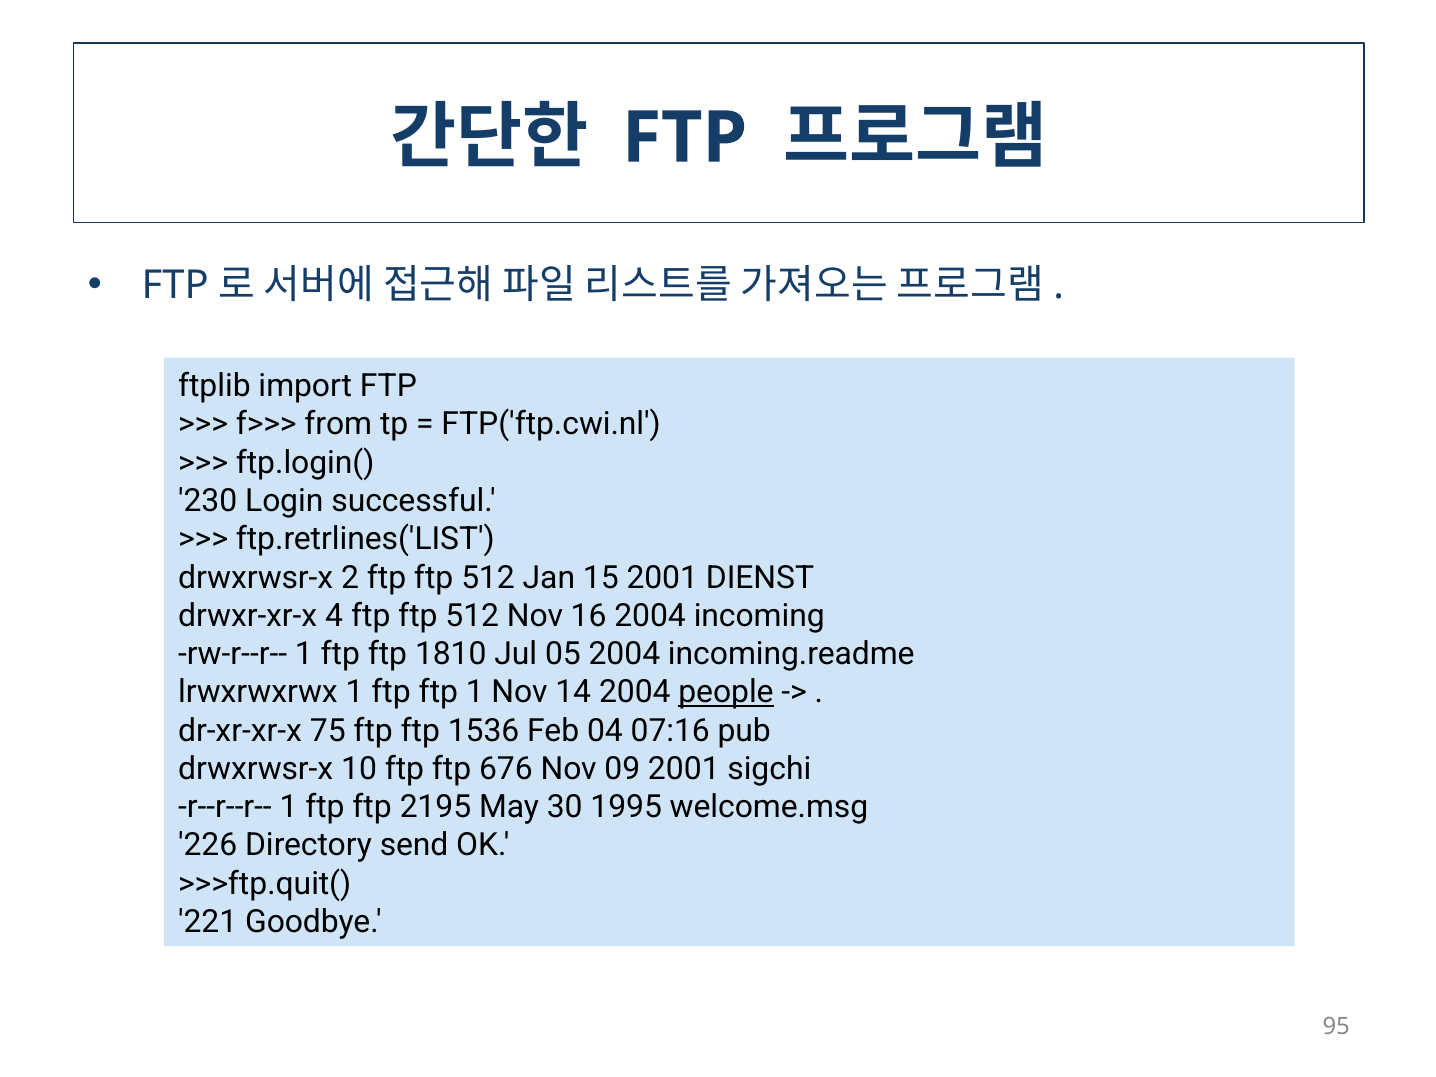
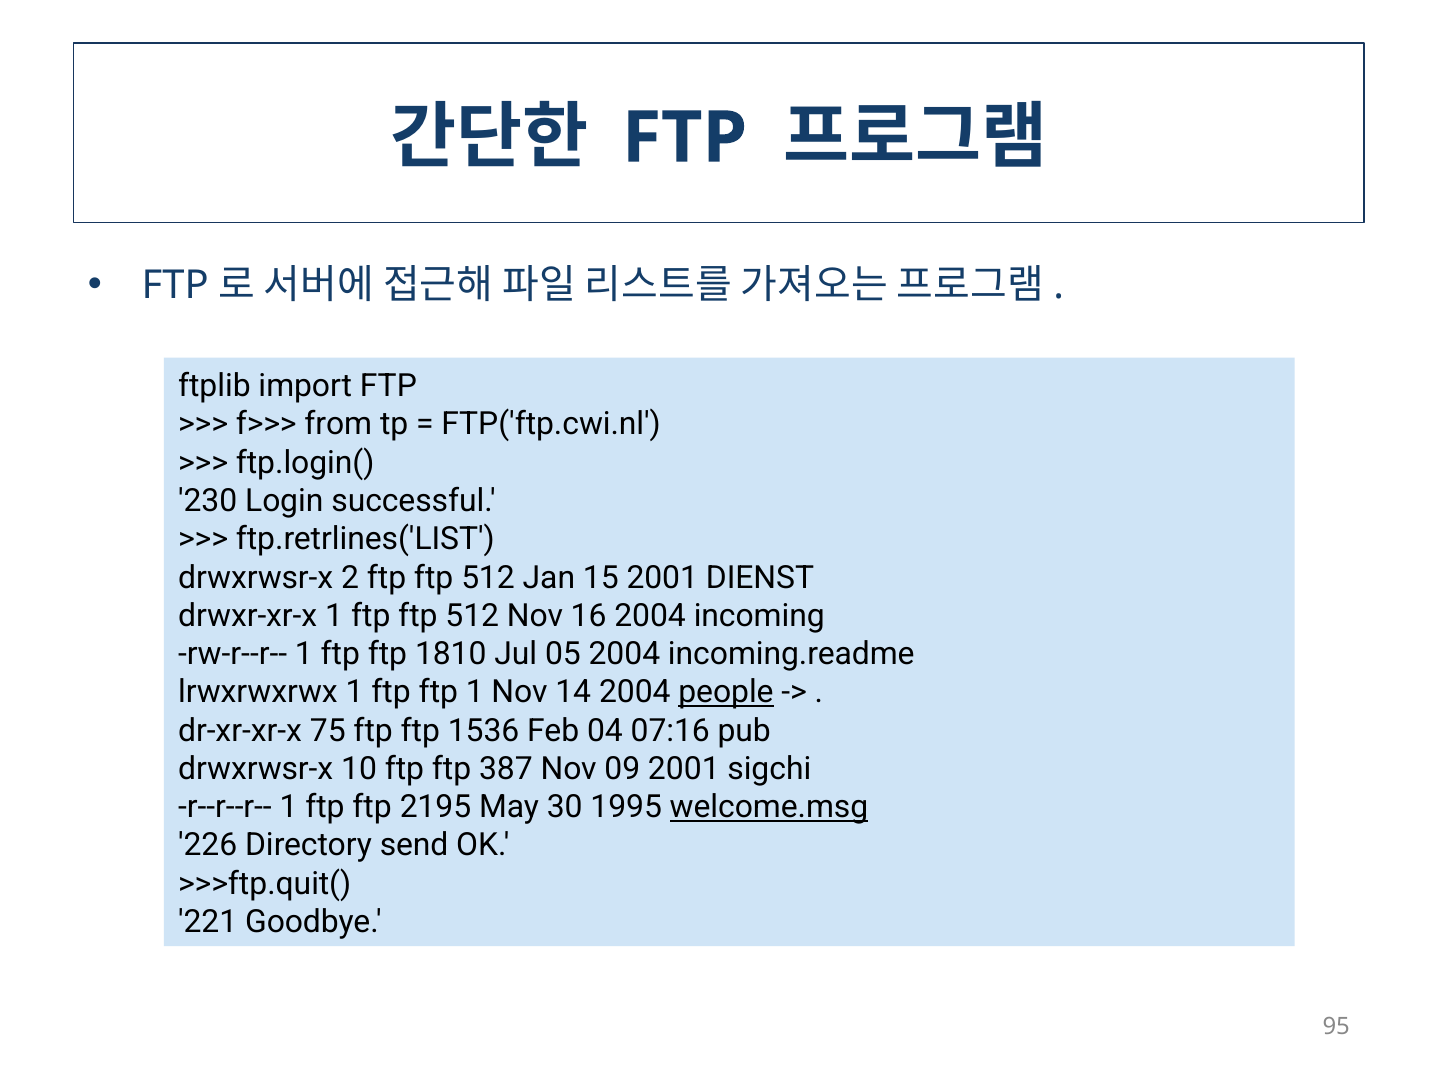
drwxr-xr-x 4: 4 -> 1 (334, 616)
676: 676 -> 387 (506, 769)
welcome.msg underline: none -> present (769, 807)
